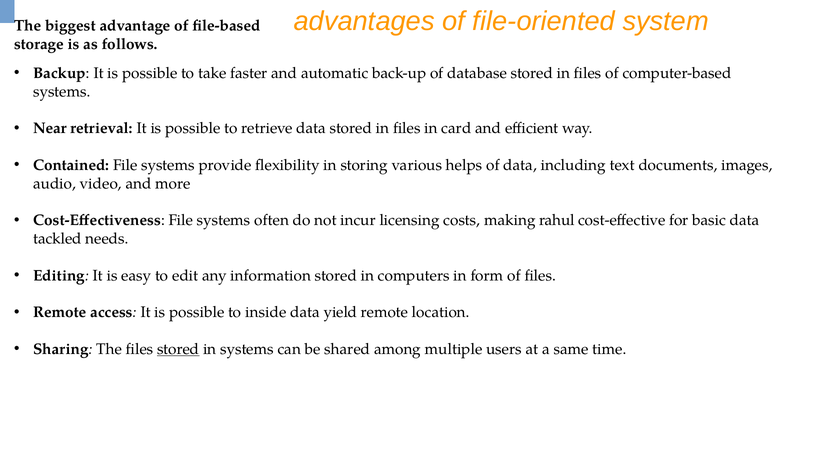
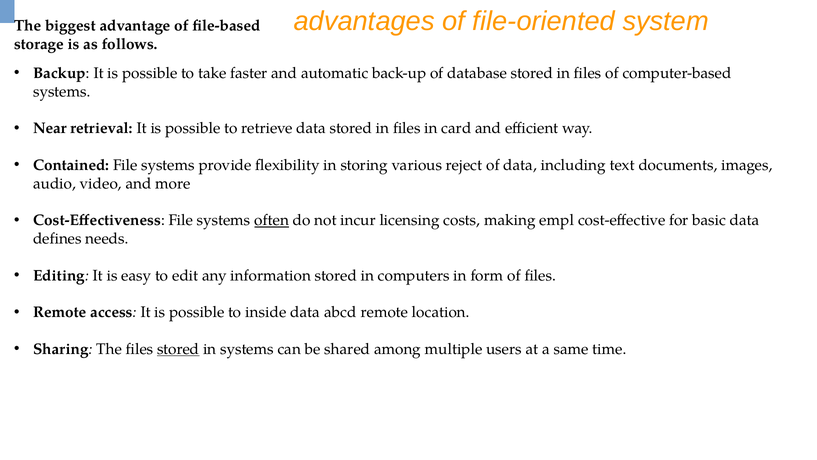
helps: helps -> reject (464, 165)
often underline: none -> present (272, 220)
rahul: rahul -> empl (557, 220)
tackled: tackled -> defines (57, 239)
yield: yield -> abcd (340, 312)
